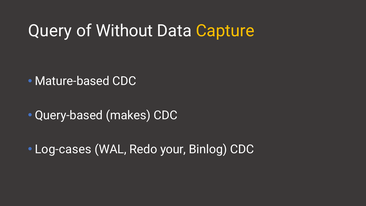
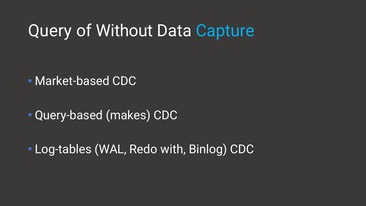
Capture colour: yellow -> light blue (225, 31)
Mature-based: Mature-based -> Market-based (72, 81)
Log-cases: Log-cases -> Log-tables (63, 149)
your: your -> with (173, 149)
